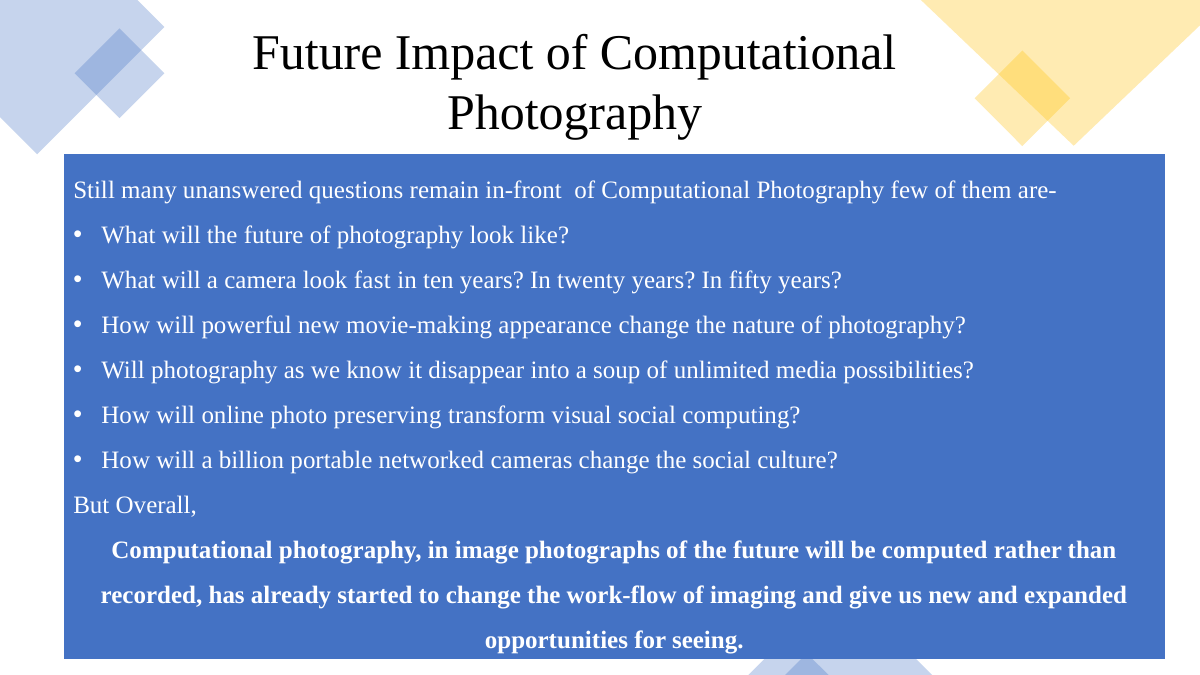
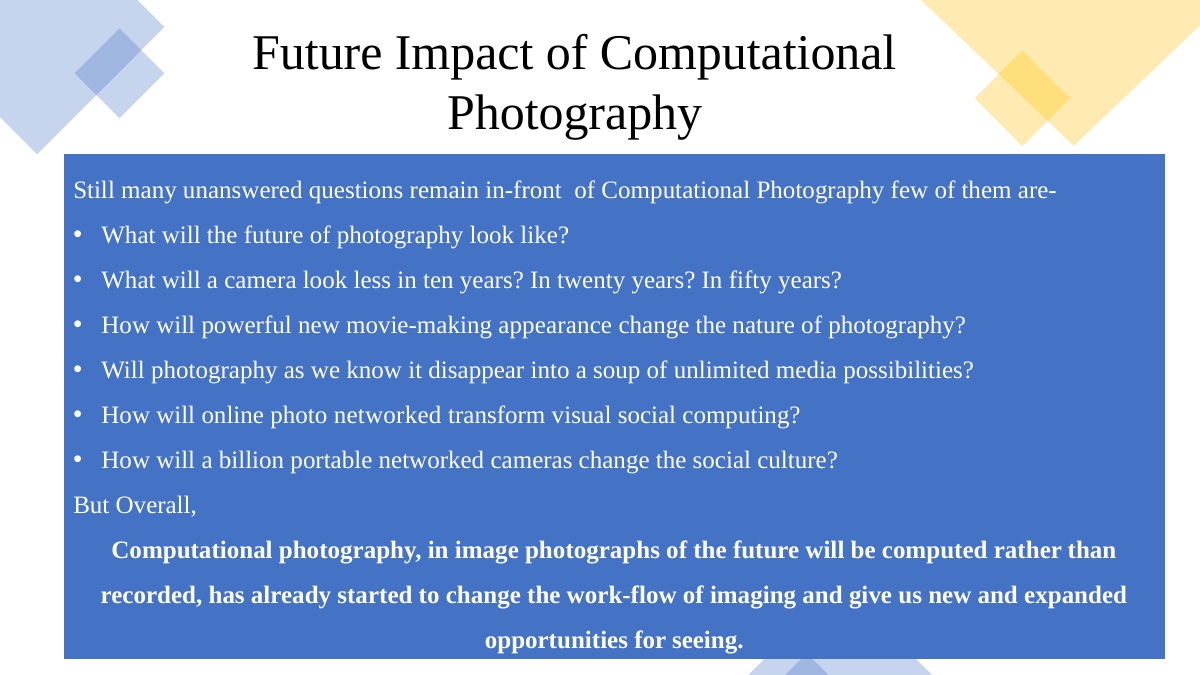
fast: fast -> less (372, 280)
photo preserving: preserving -> networked (388, 415)
